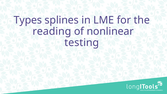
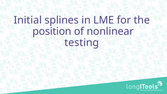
Types: Types -> Initial (28, 20)
reading: reading -> position (52, 31)
